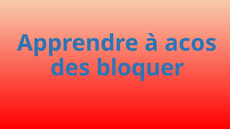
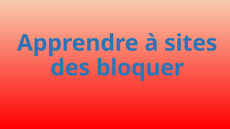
acos: acos -> sites (191, 43)
